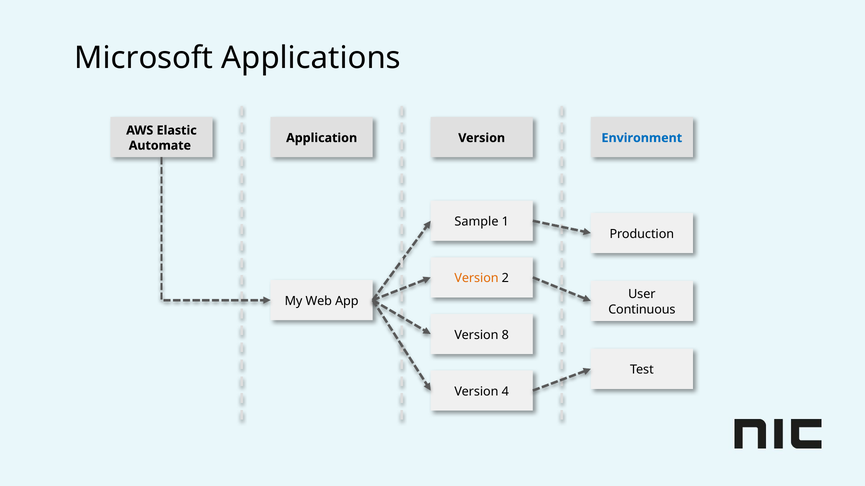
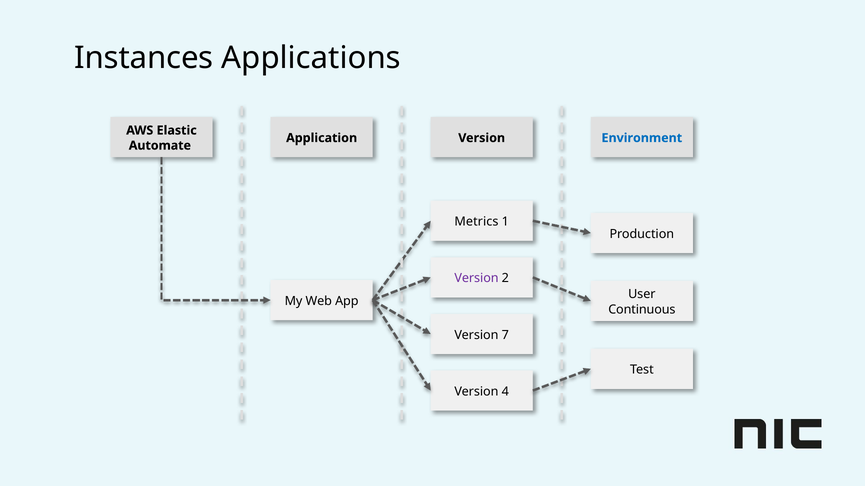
Microsoft: Microsoft -> Instances (144, 58)
Sample: Sample -> Metrics (476, 222)
Version colour: orange -> purple (477, 279)
8: 8 -> 7 (505, 335)
